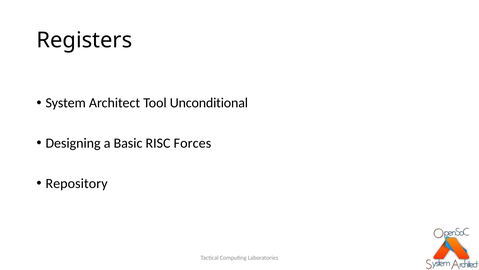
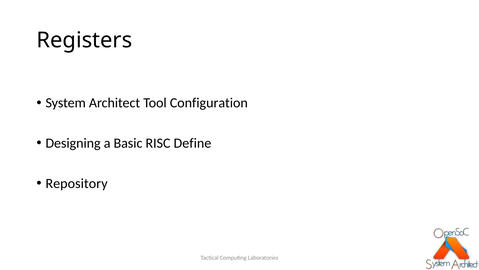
Unconditional: Unconditional -> Configuration (209, 103)
Forces: Forces -> Define (192, 143)
